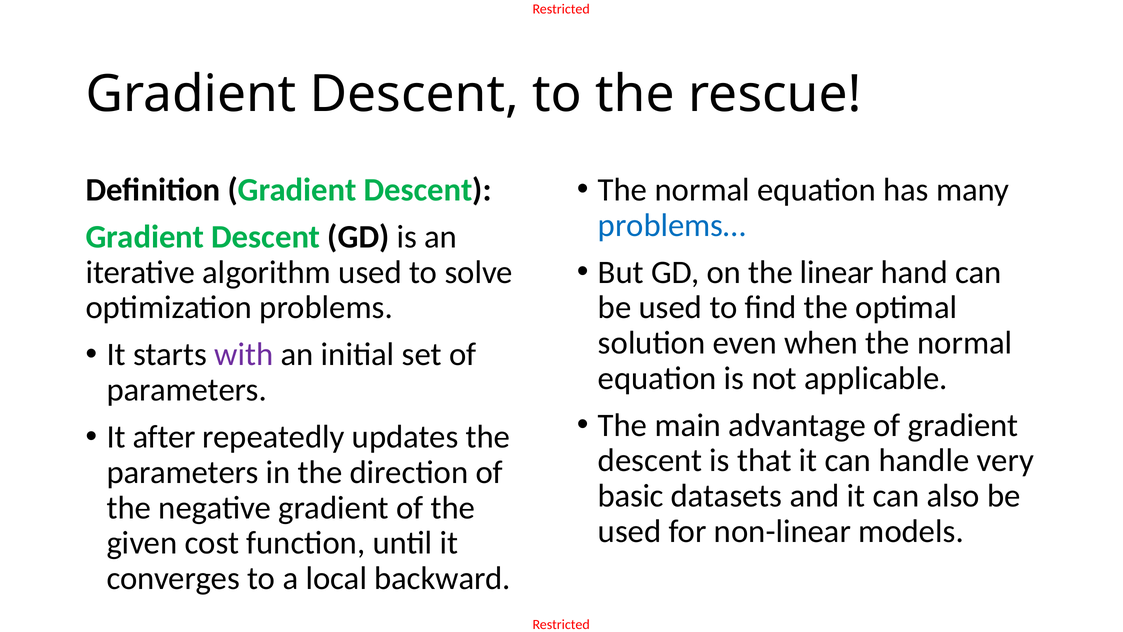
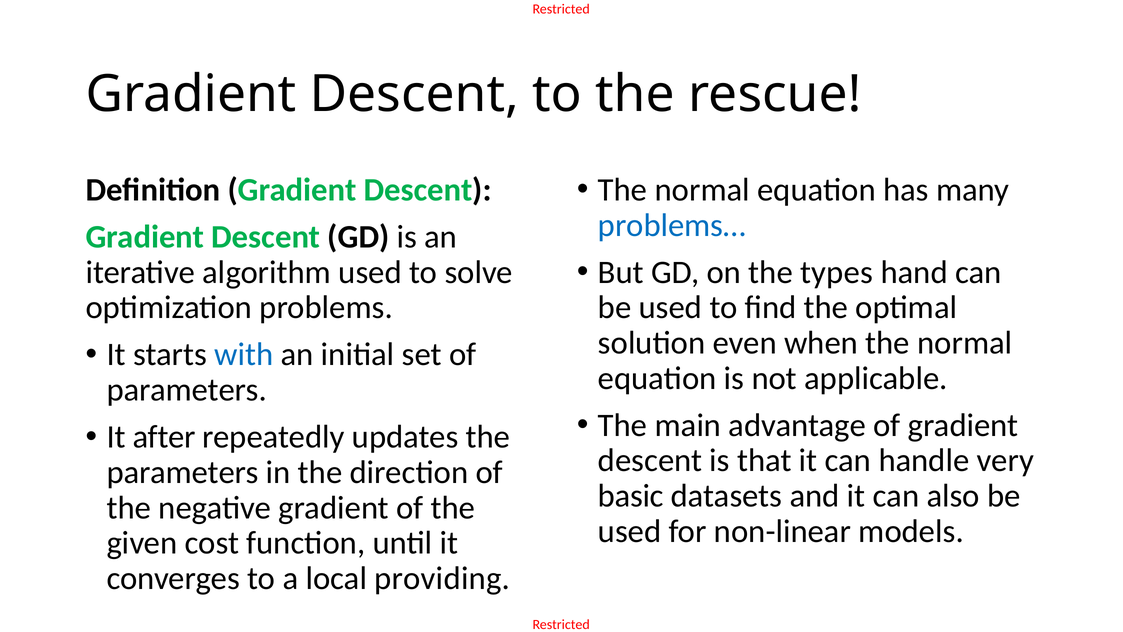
linear: linear -> types (837, 272)
with colour: purple -> blue (244, 354)
backward: backward -> providing (442, 578)
